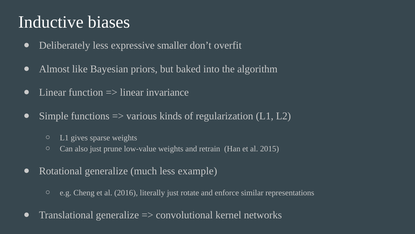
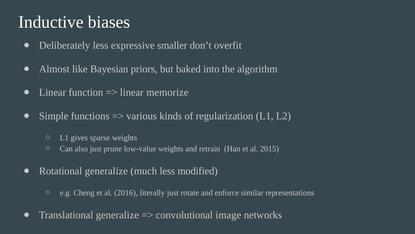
invariance: invariance -> memorize (167, 92)
example: example -> modified (198, 171)
kernel: kernel -> image (228, 215)
